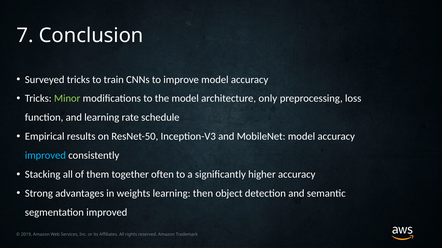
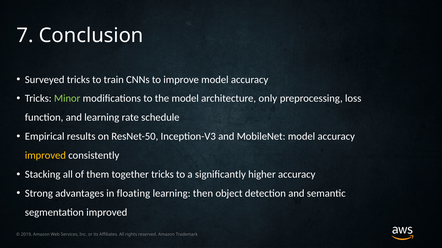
improved colour: light blue -> yellow (45, 156)
together often: often -> tricks (162, 175)
weights: weights -> floating (133, 194)
